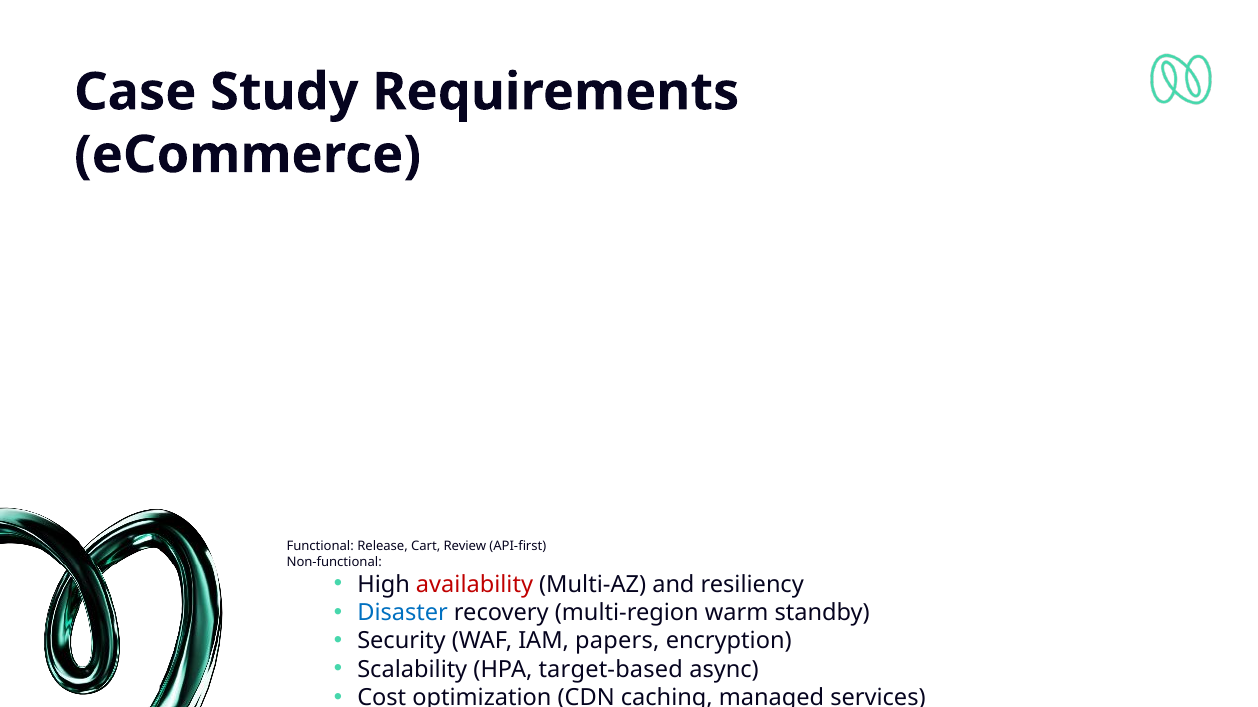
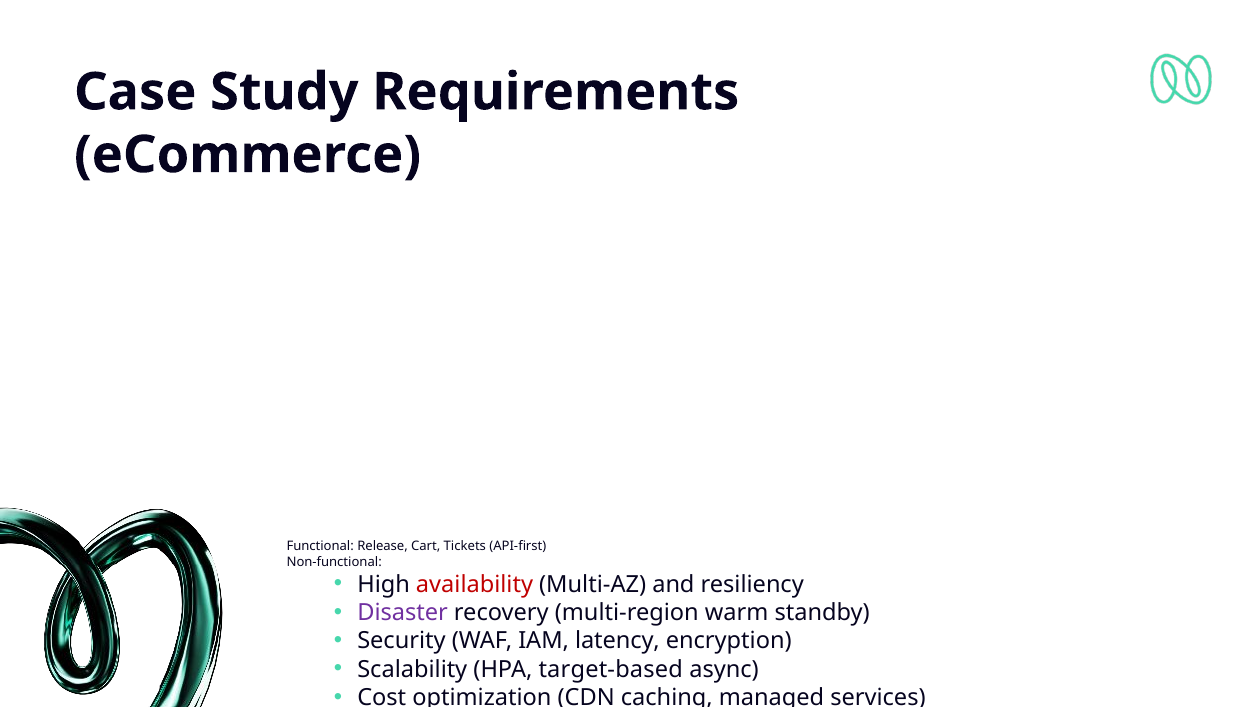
Review: Review -> Tickets (465, 546)
Disaster colour: blue -> purple (403, 613)
papers: papers -> latency (617, 642)
